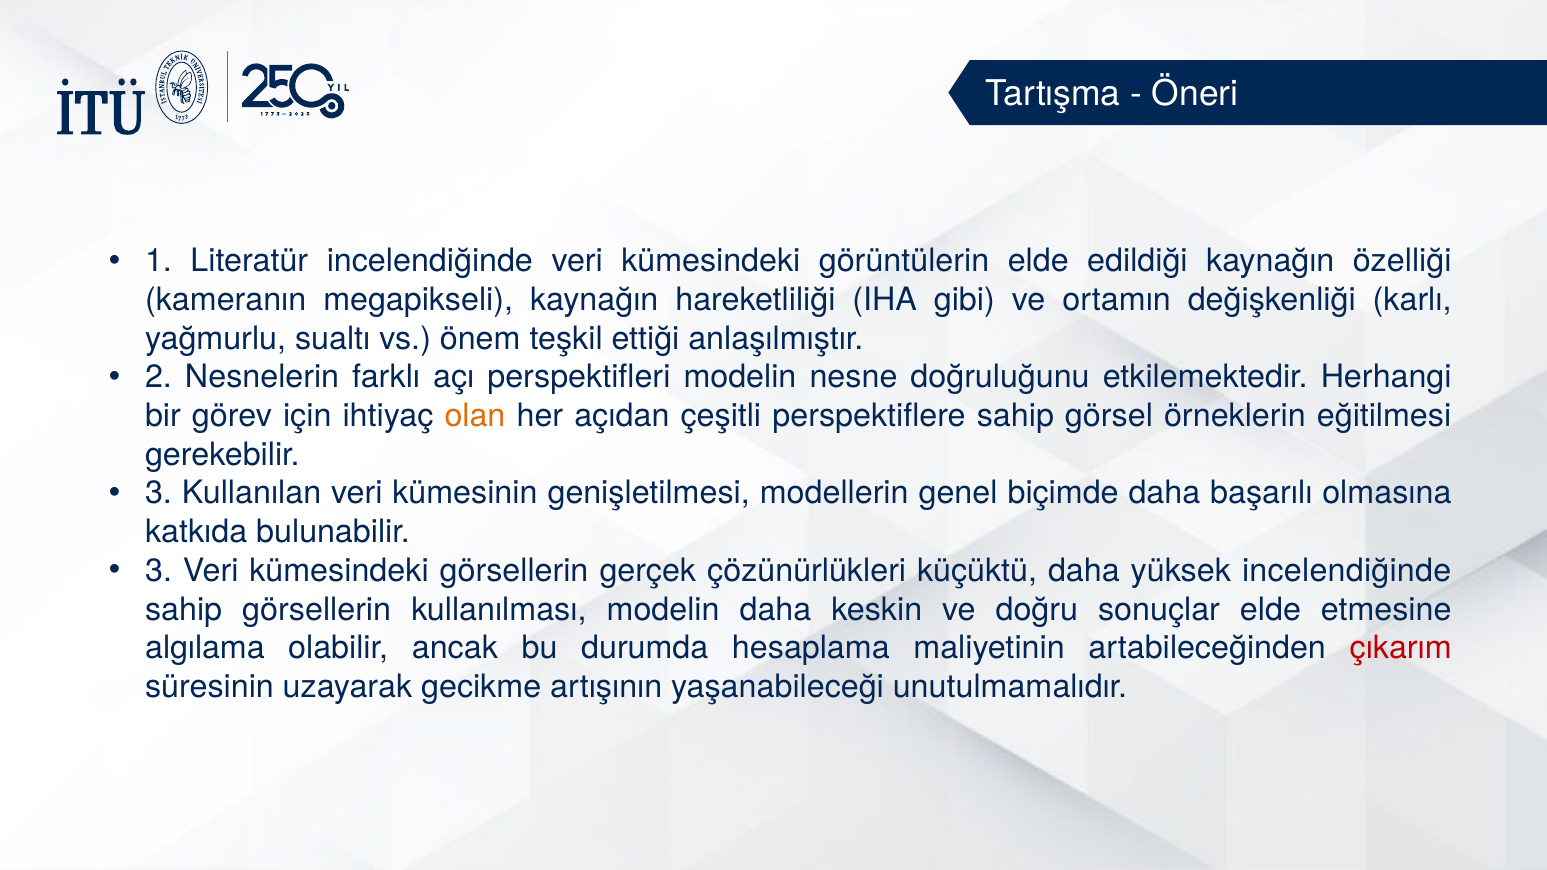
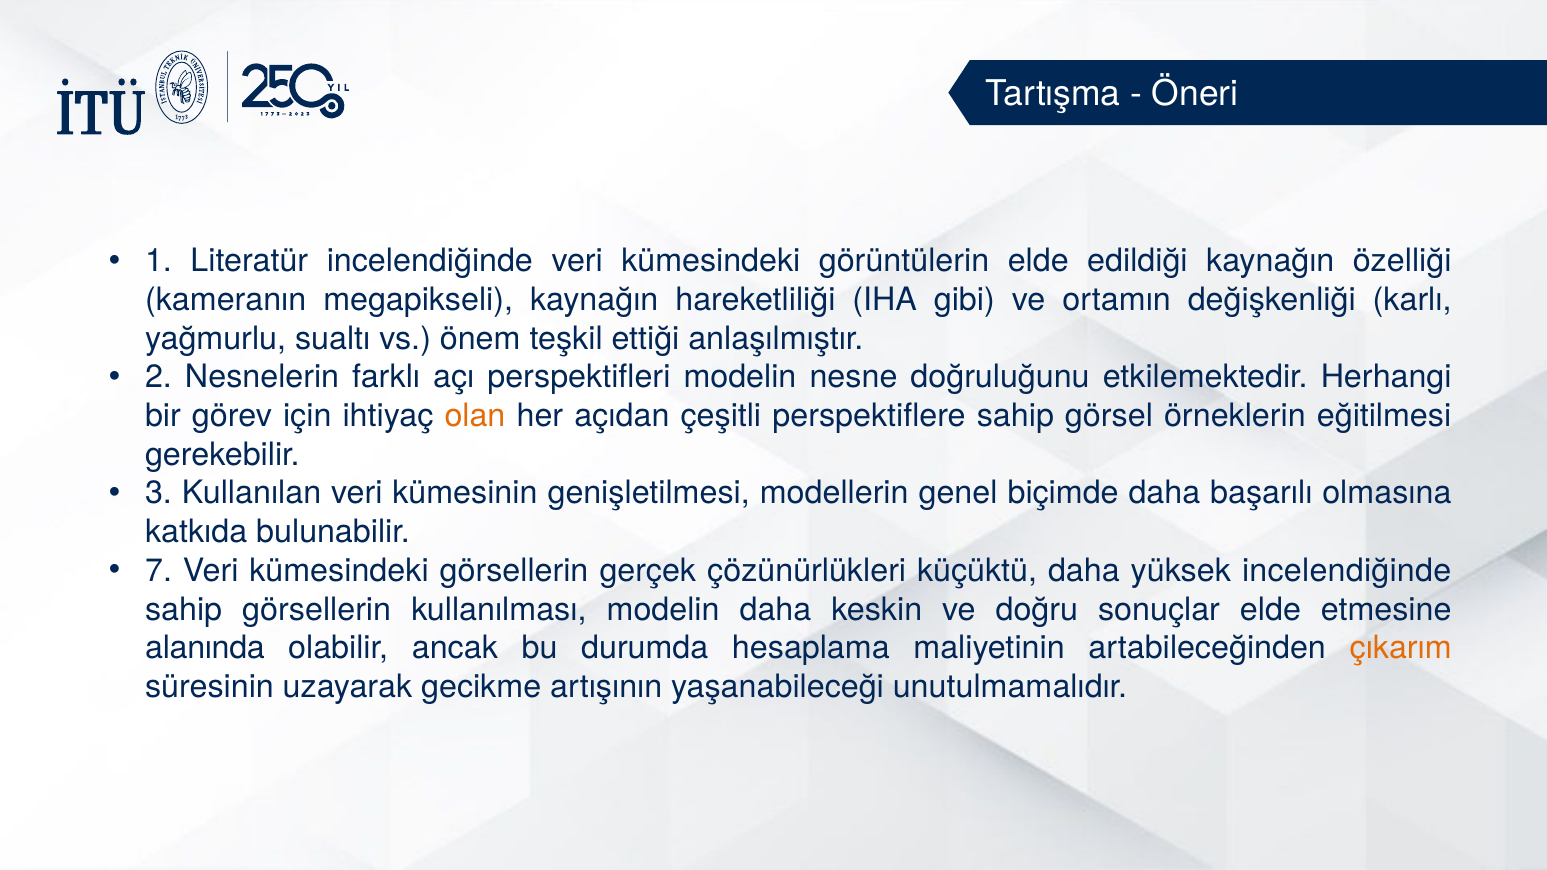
3: 3 -> 7 (159, 571)
algılama: algılama -> alanında (205, 648)
çıkarım colour: red -> orange (1401, 648)
